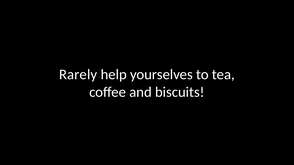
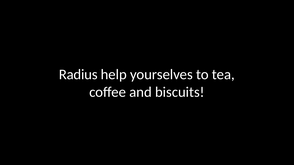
Rarely: Rarely -> Radius (78, 75)
